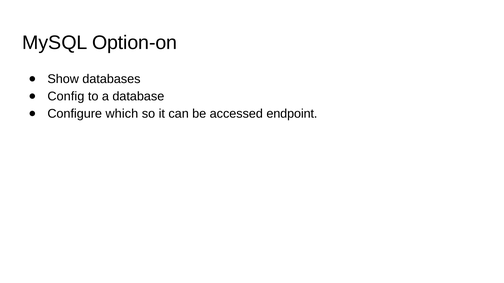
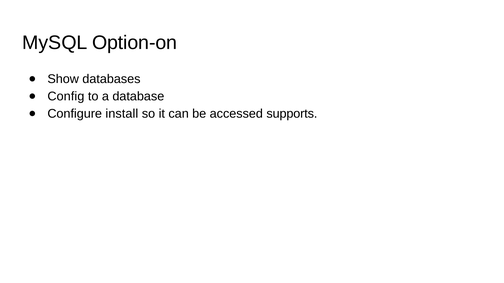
which: which -> install (122, 114)
endpoint: endpoint -> supports (292, 114)
